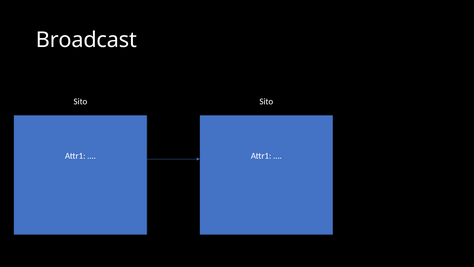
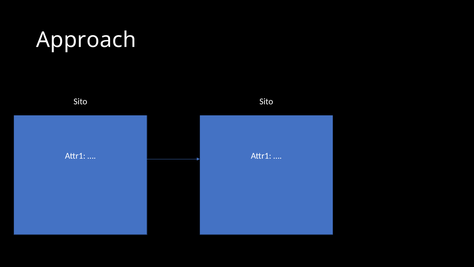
Broadcast: Broadcast -> Approach (86, 40)
